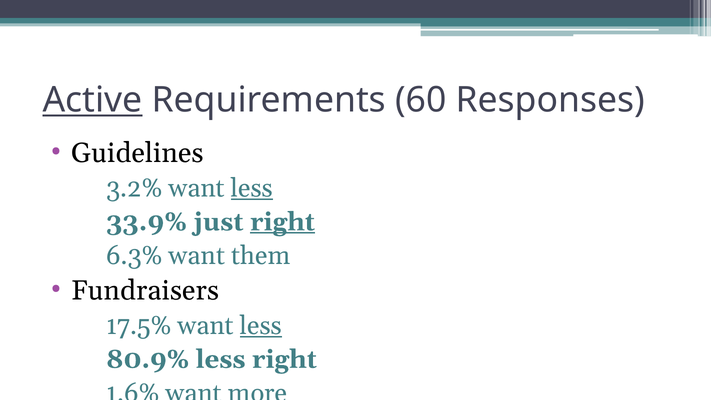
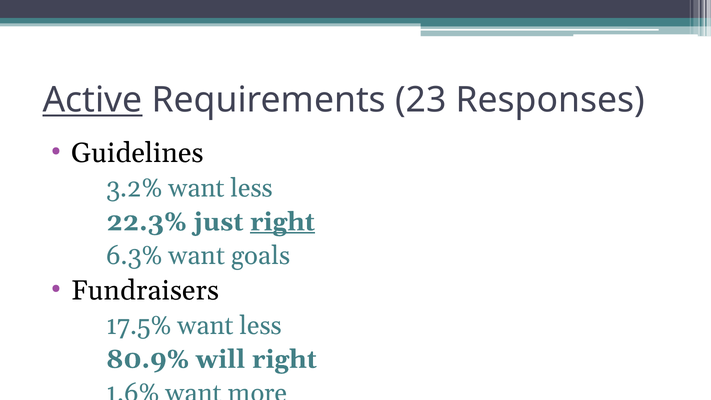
60: 60 -> 23 (421, 100)
less underline: present -> none (252, 188)
33.9%: 33.9% -> 22.3% (147, 222)
them: them -> goals (261, 256)
less underline: present -> none (261, 326)
80.9% less: less -> will (221, 359)
